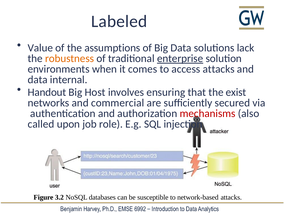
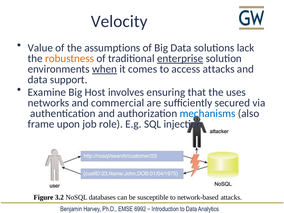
Labeled: Labeled -> Velocity (119, 21)
when underline: none -> present (105, 69)
internal: internal -> support (69, 80)
Handout: Handout -> Examine (47, 92)
exist: exist -> uses (236, 92)
mechanisms colour: red -> blue (208, 113)
called: called -> frame (41, 124)
